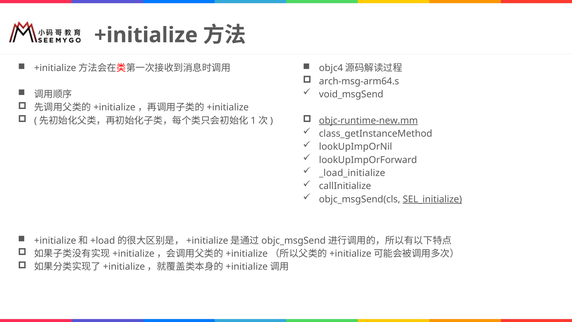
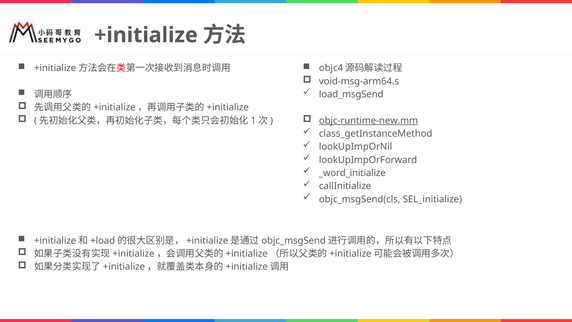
arch-msg-arm64.s: arch-msg-arm64.s -> void-msg-arm64.s (359, 81)
void_msgSend: void_msgSend -> load_msgSend (351, 94)
_load_initialize: _load_initialize -> _word_initialize (352, 173)
SEL_initialize underline: present -> none (432, 199)
